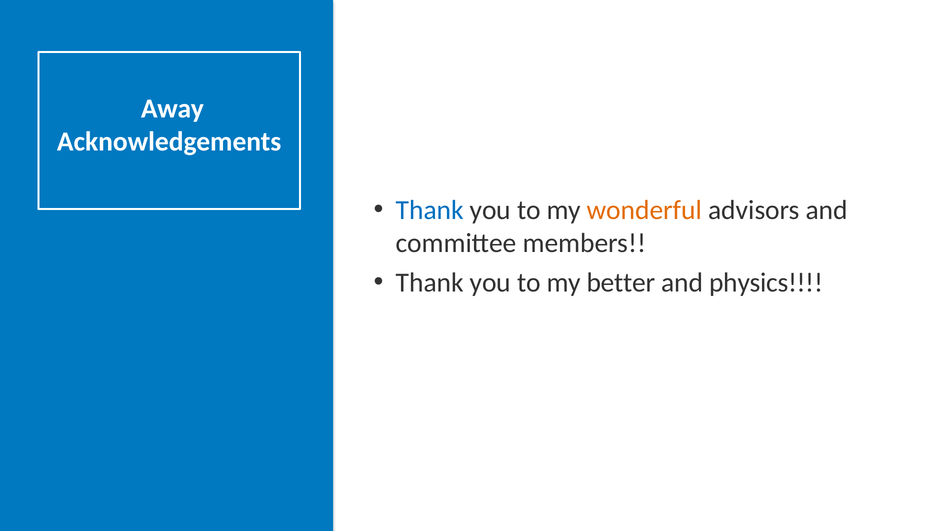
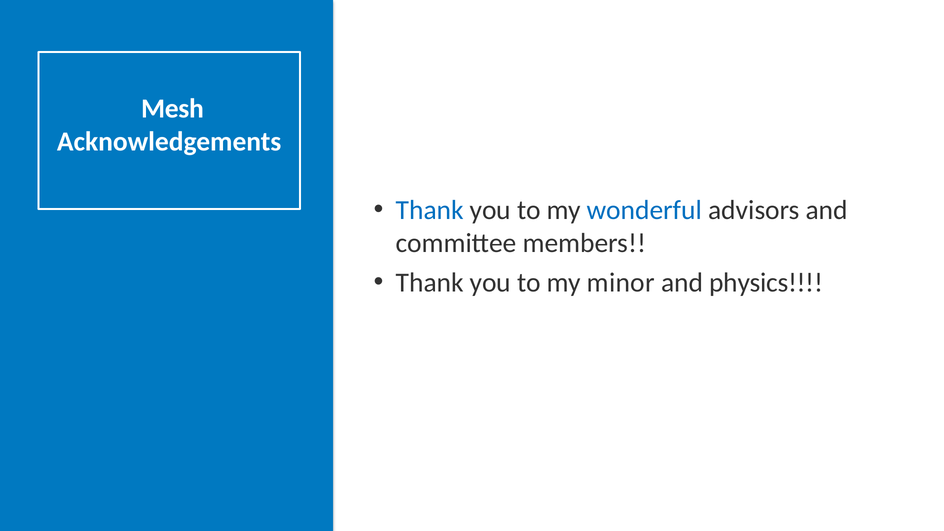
Away: Away -> Mesh (172, 108)
wonderful colour: orange -> blue (644, 210)
better: better -> minor (621, 283)
